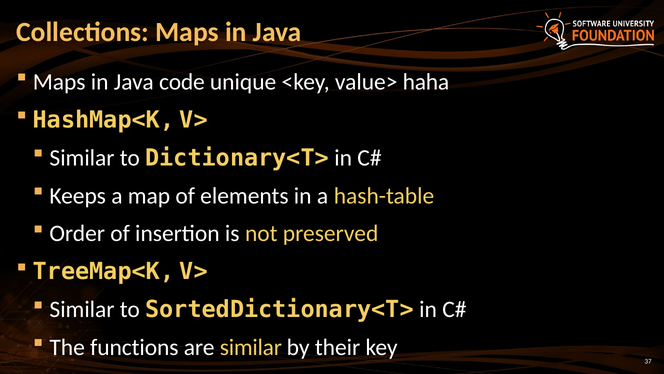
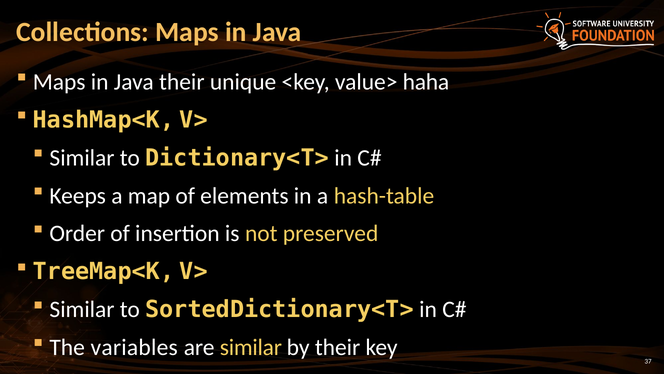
Java code: code -> their (182, 82)
functions: functions -> variables (134, 347)
